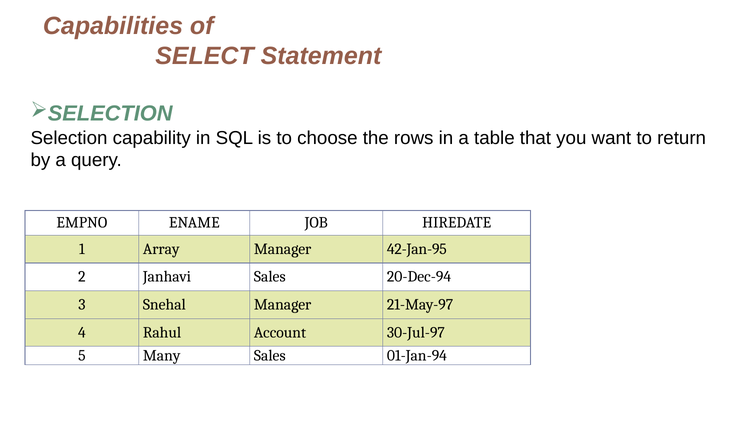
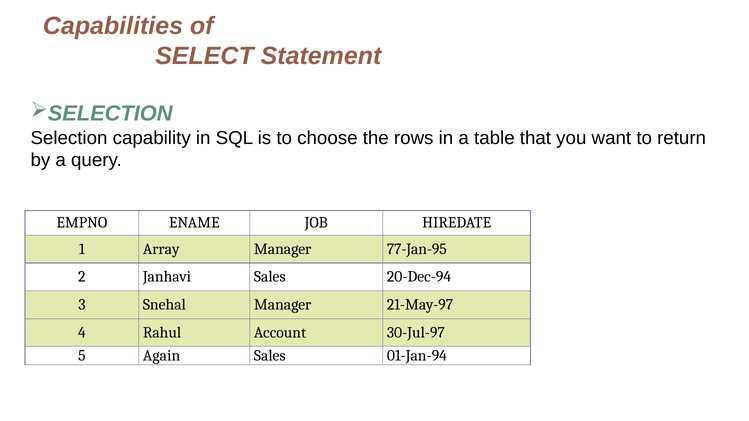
42-Jan-95: 42-Jan-95 -> 77-Jan-95 (417, 249)
Many: Many -> Again (162, 356)
